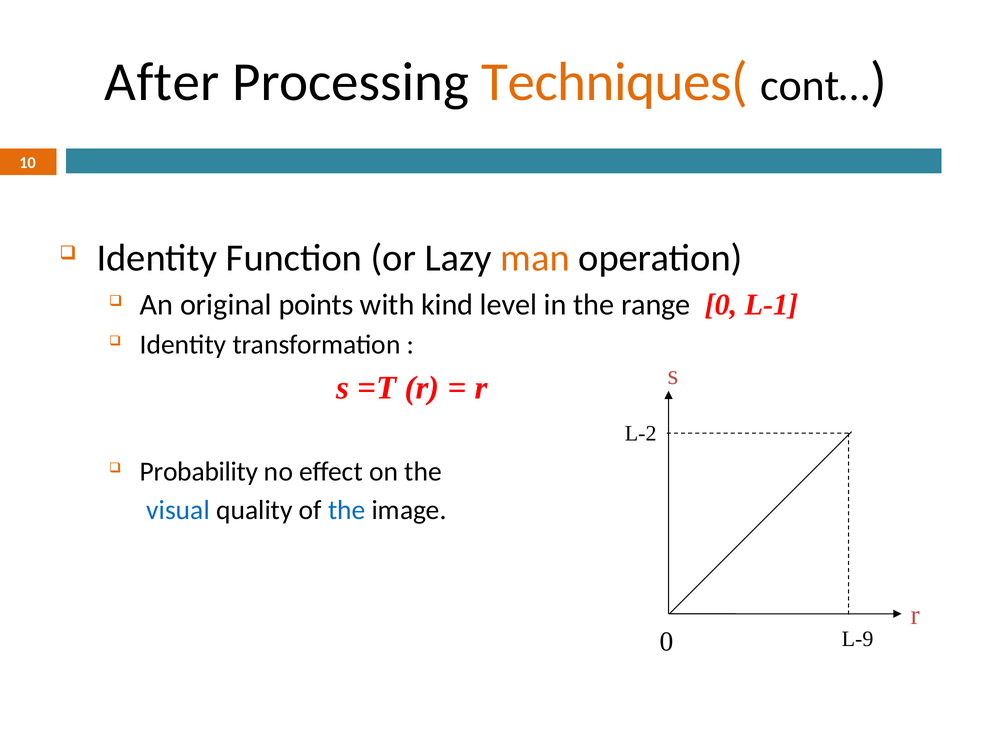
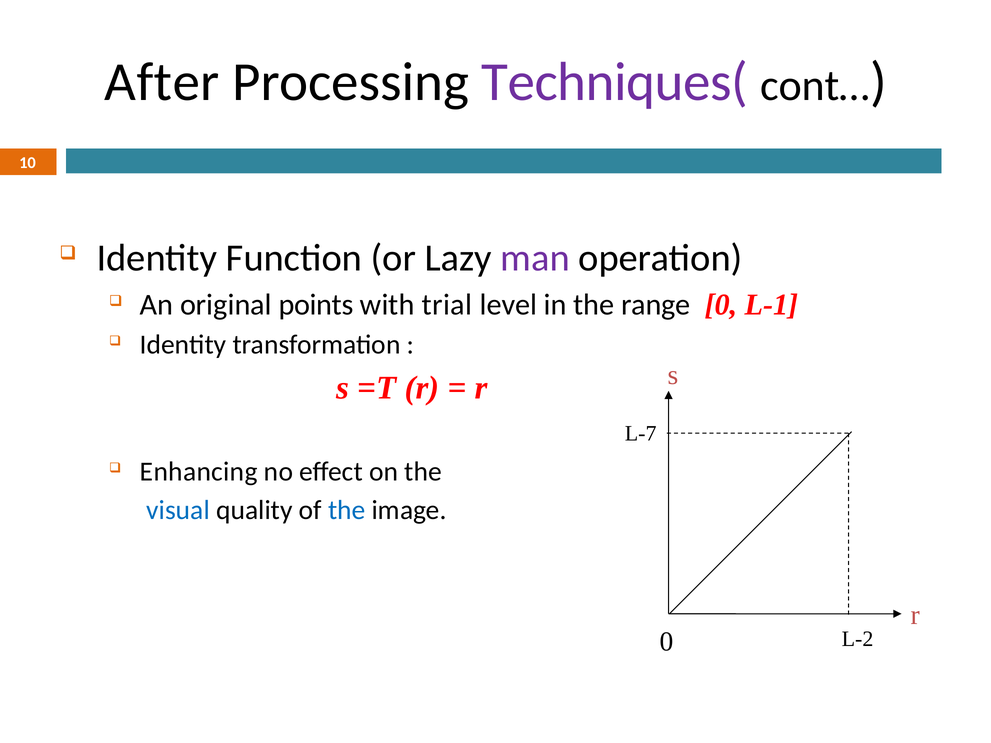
Techniques( colour: orange -> purple (615, 82)
man colour: orange -> purple (535, 258)
kind: kind -> trial (447, 305)
L-2: L-2 -> L-7 (641, 434)
Probability: Probability -> Enhancing (199, 472)
L-9: L-9 -> L-2 (858, 639)
